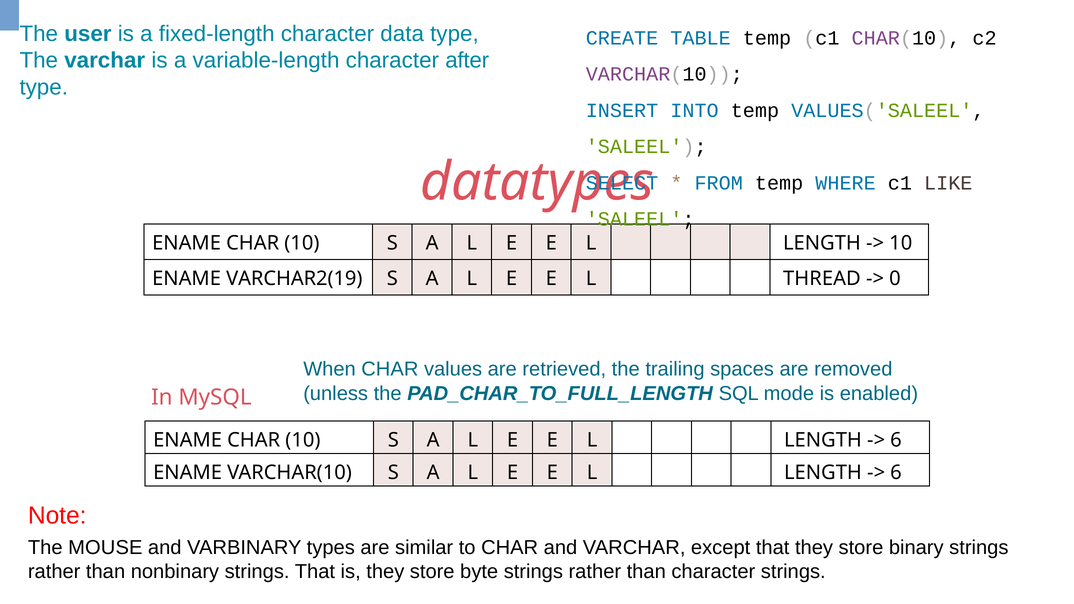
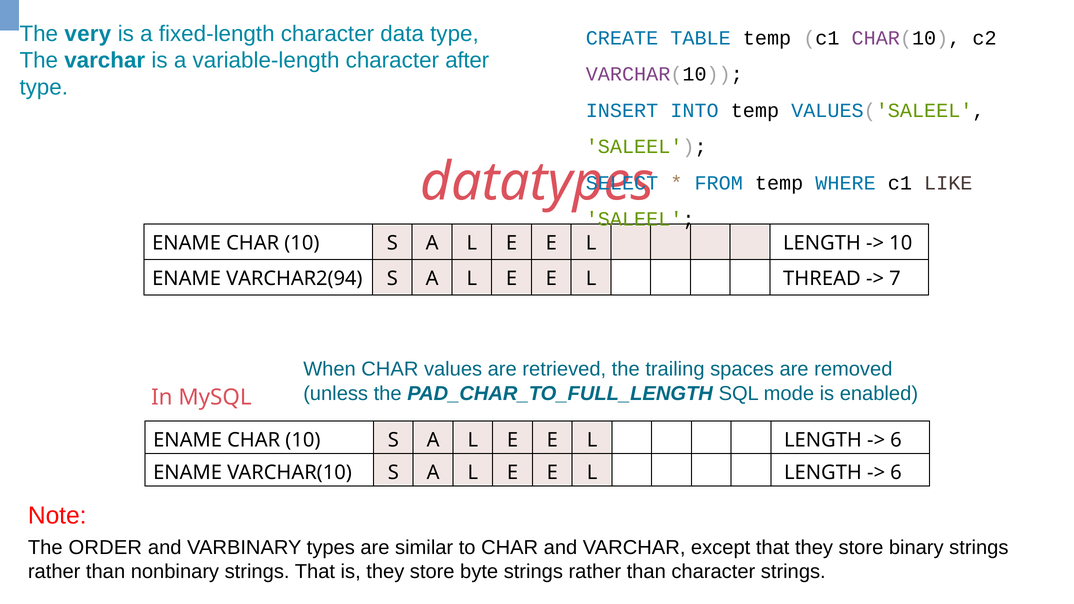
user: user -> very (88, 34)
VARCHAR2(19: VARCHAR2(19 -> VARCHAR2(94 (294, 279)
0: 0 -> 7 (895, 279)
MOUSE: MOUSE -> ORDER (105, 548)
